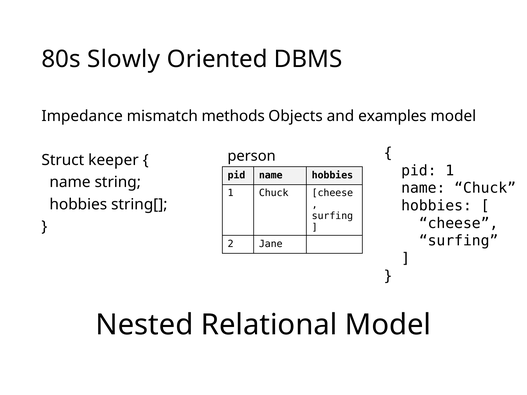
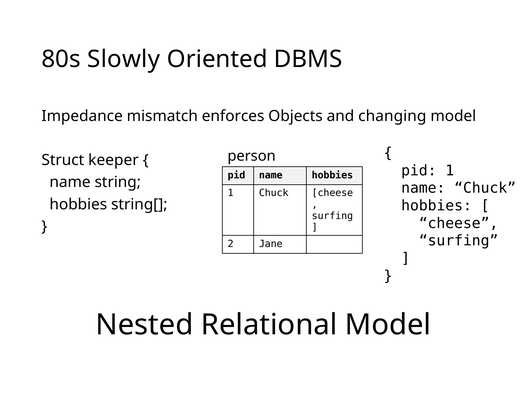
methods: methods -> enforces (233, 116)
examples: examples -> changing (392, 116)
